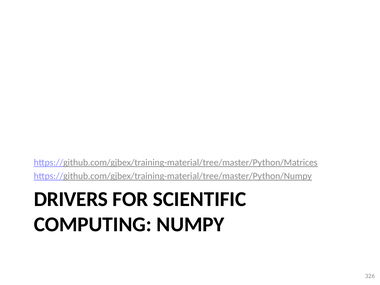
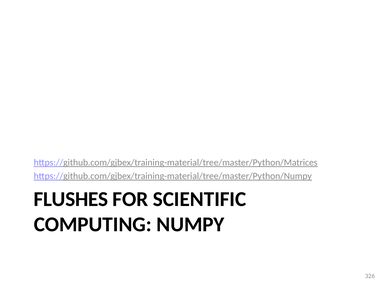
DRIVERS: DRIVERS -> FLUSHES (71, 199)
